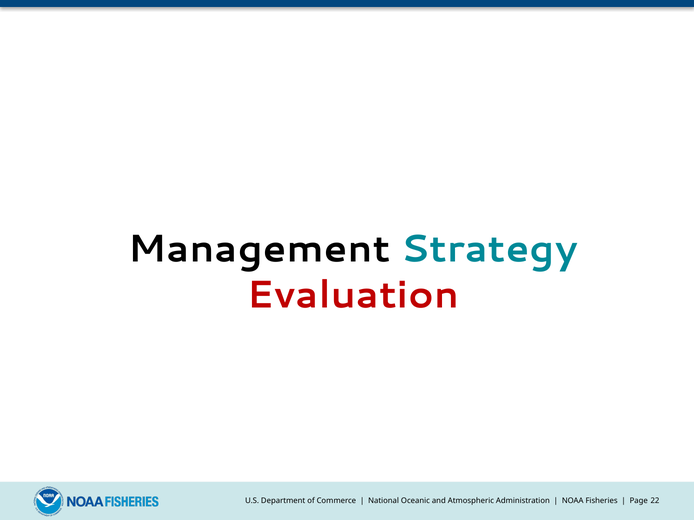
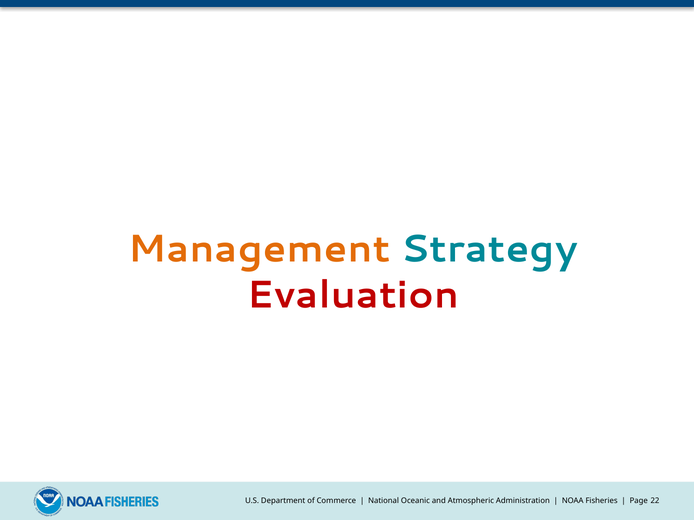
Management colour: black -> orange (259, 249)
